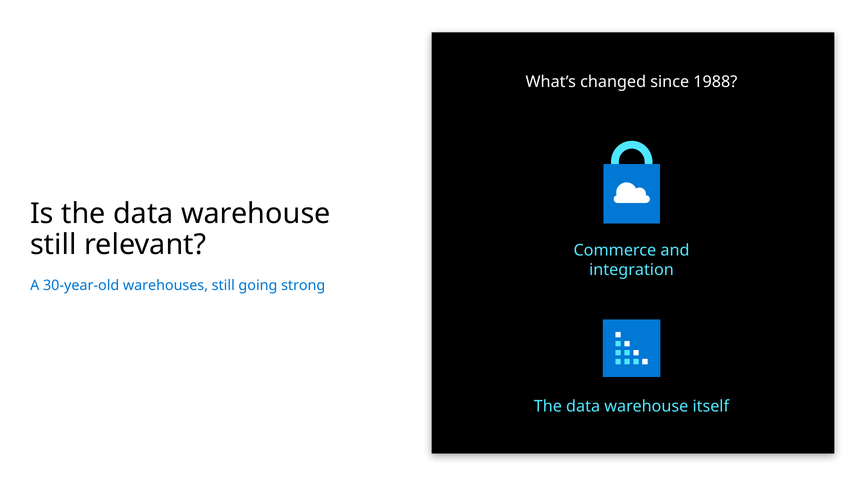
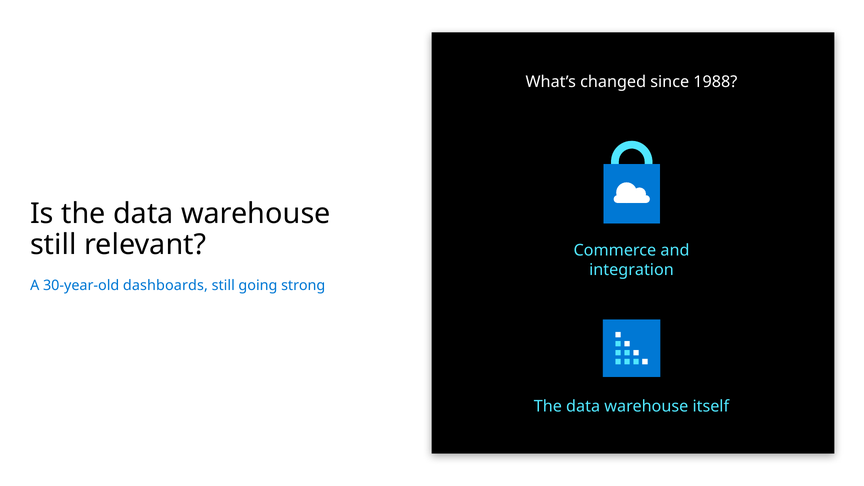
warehouses: warehouses -> dashboards (165, 285)
